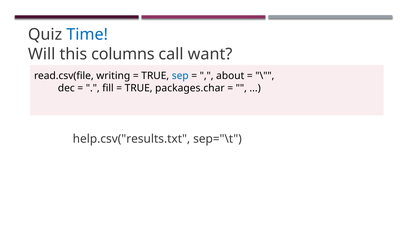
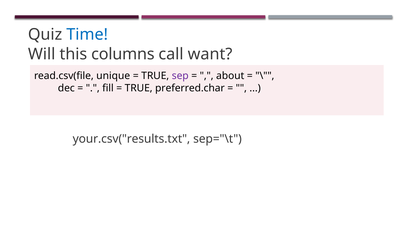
writing: writing -> unique (113, 76)
sep colour: blue -> purple (180, 76)
packages.char: packages.char -> preferred.char (190, 88)
help.csv("results.txt: help.csv("results.txt -> your.csv("results.txt (131, 139)
